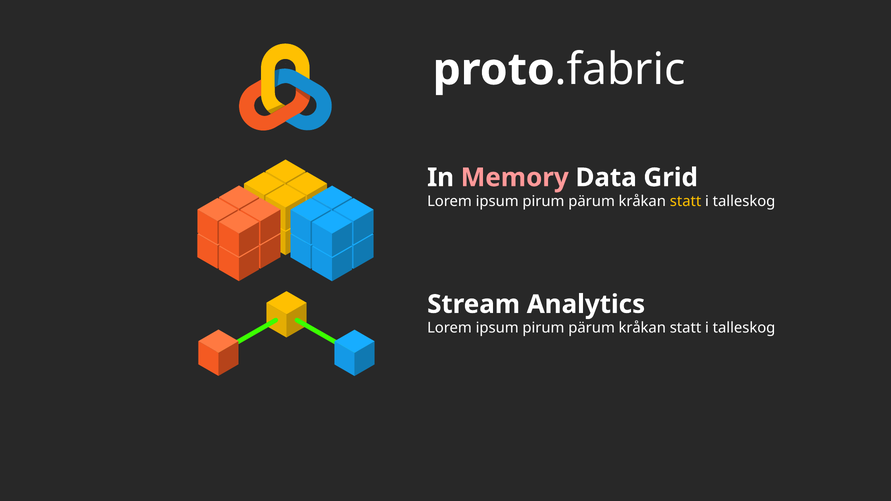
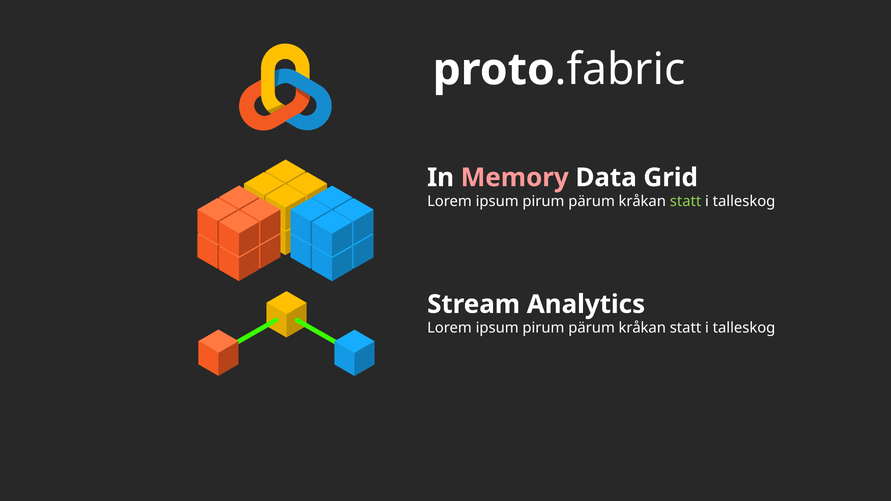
statt colour: yellow -> light green (686, 201)
